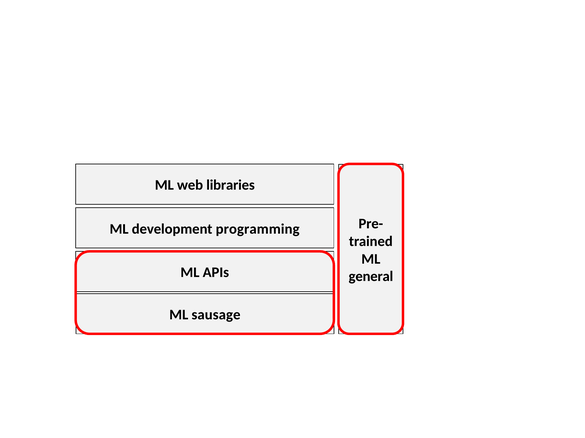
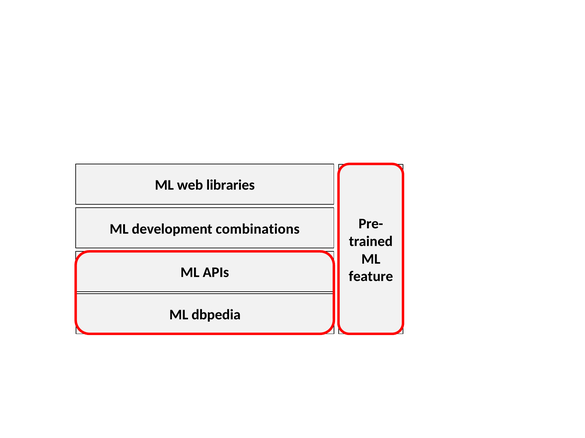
programming: programming -> combinations (258, 229)
general: general -> feature (371, 277)
sausage: sausage -> dbpedia (216, 315)
